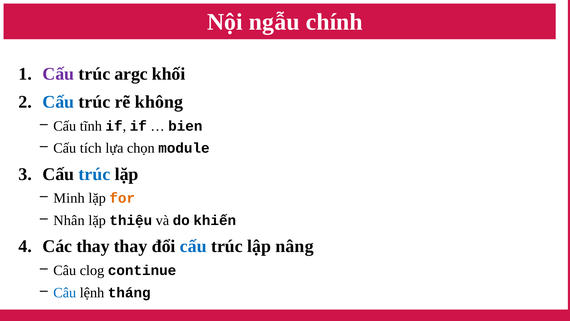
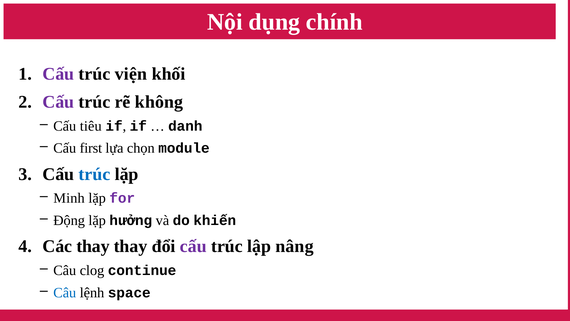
ngẫu: ngẫu -> dụng (274, 22)
argc: argc -> viện (131, 74)
Cấu colour: blue -> purple (58, 102)
tĩnh: tĩnh -> tiêu (91, 126)
bien: bien -> danh (185, 126)
tích: tích -> first (91, 148)
for colour: orange -> purple (122, 198)
Nhân: Nhân -> Động (69, 220)
thiệu: thiệu -> hưởng (131, 220)
cấu colour: blue -> purple (193, 246)
tháng: tháng -> space (129, 292)
